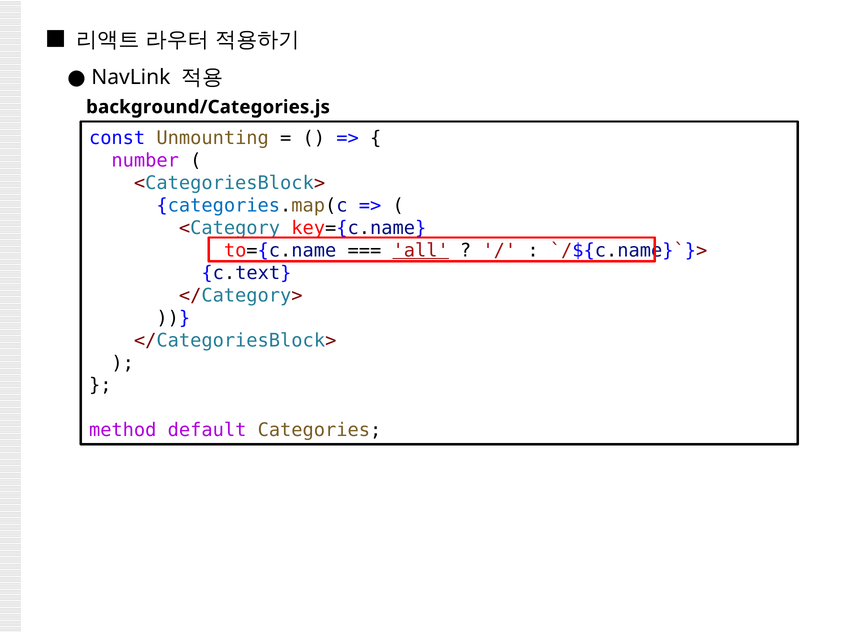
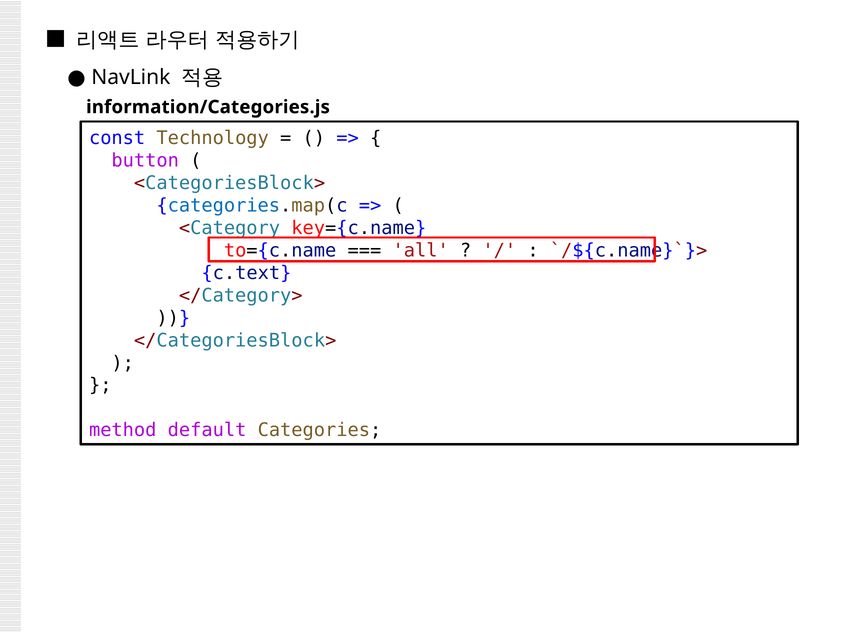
background/Categories.js: background/Categories.js -> information/Categories.js (208, 107)
Unmounting: Unmounting -> Technology (213, 138)
number: number -> button (145, 161)
all underline: present -> none (421, 251)
